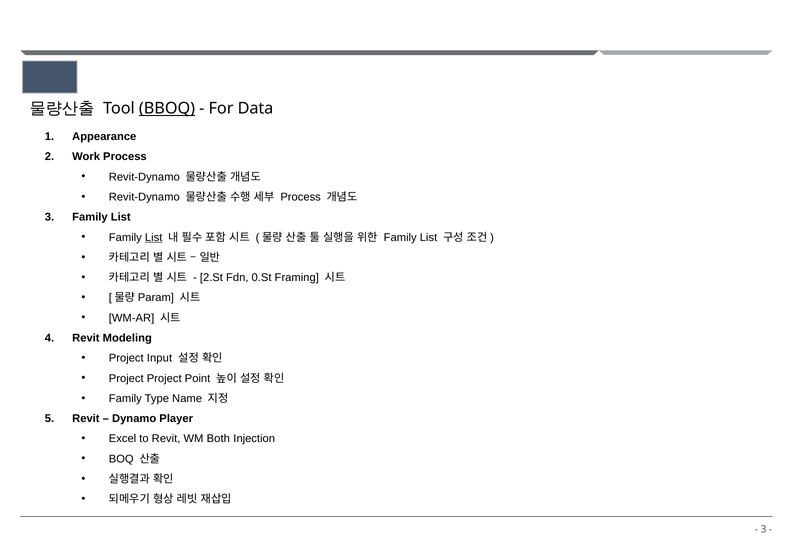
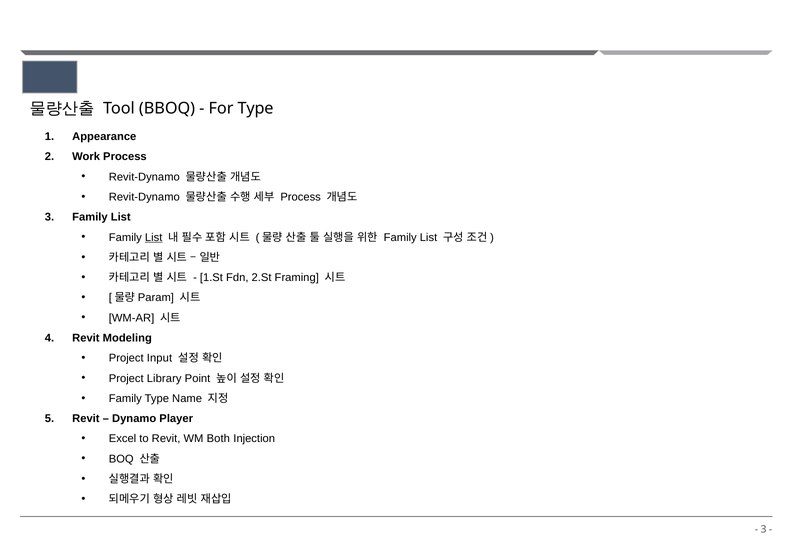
BBOQ underline: present -> none (167, 108)
For Data: Data -> Type (256, 108)
2.St: 2.St -> 1.St (211, 278)
0.St: 0.St -> 2.St (262, 278)
Project Project: Project -> Library (164, 378)
